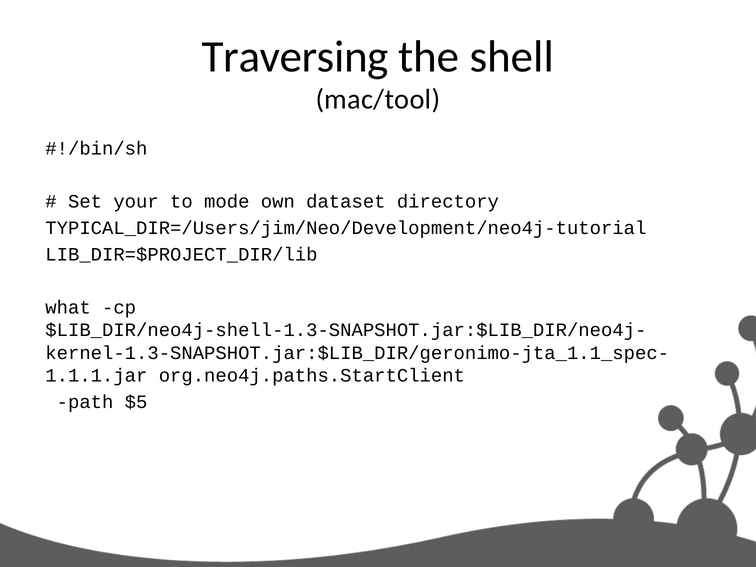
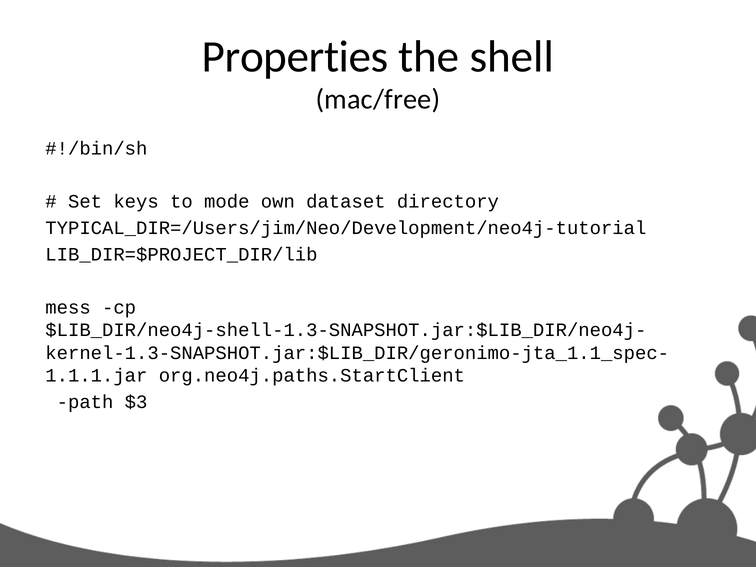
Traversing: Traversing -> Properties (295, 57)
mac/tool: mac/tool -> mac/free (378, 100)
your: your -> keys (136, 202)
what: what -> mess (68, 308)
$5: $5 -> $3 (136, 402)
